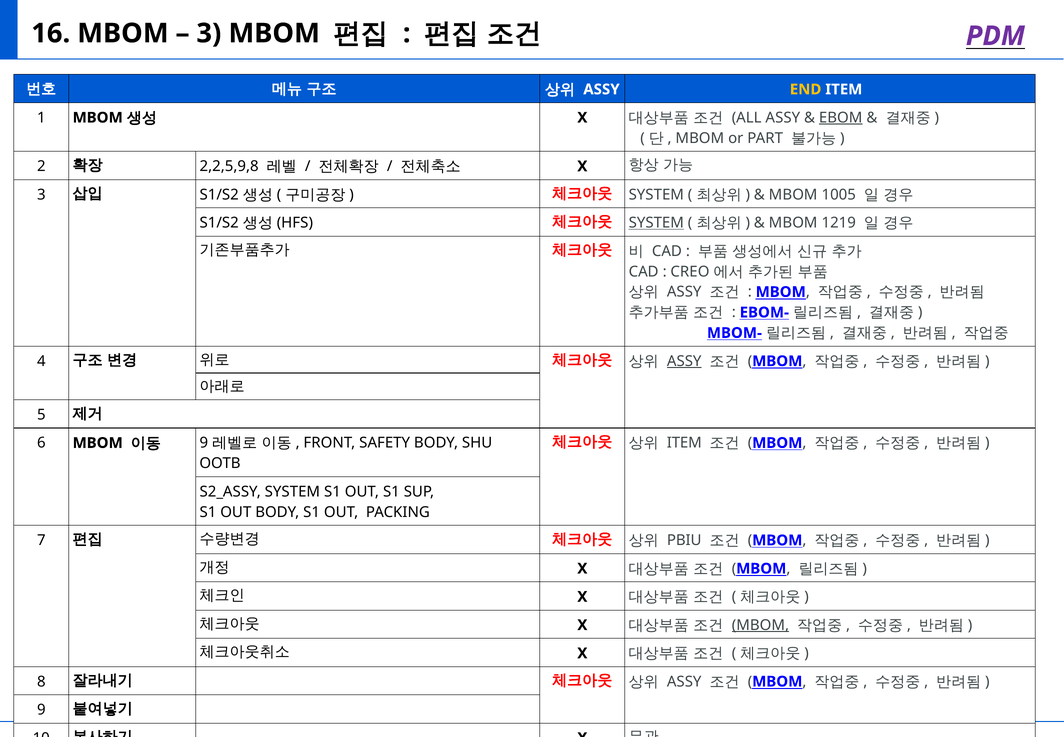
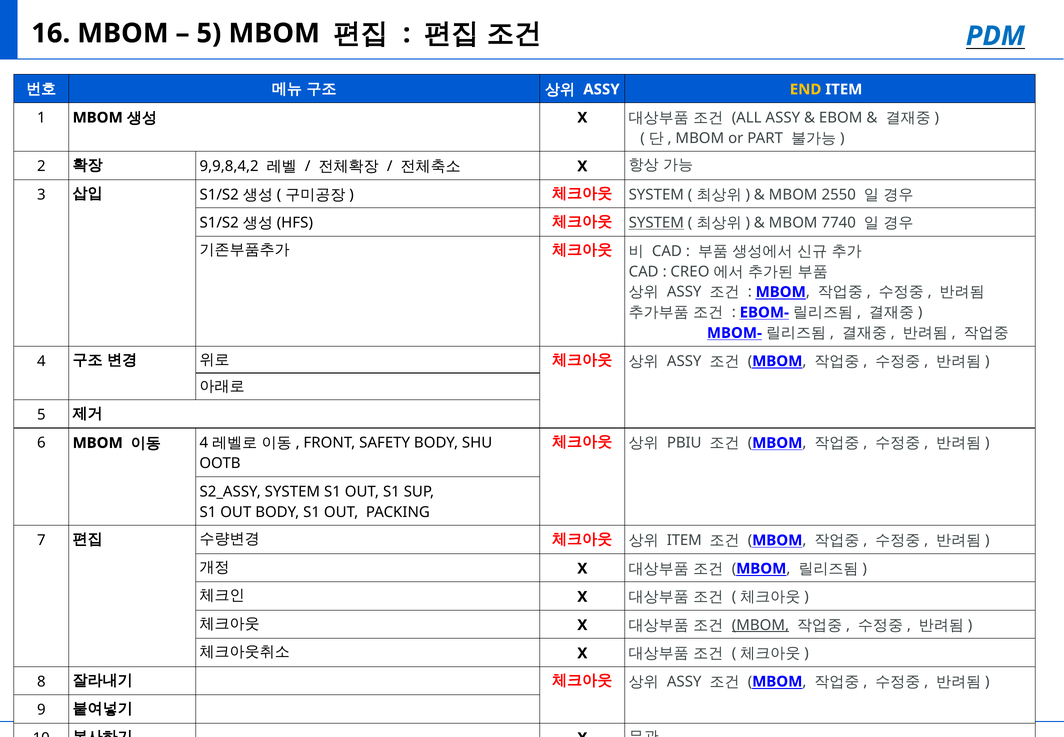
3: 3 -> 5 (209, 33)
PDM colour: purple -> blue (995, 36)
EBOM underline: present -> none (841, 118)
2,2,5,9,8: 2,2,5,9,8 -> 9,9,8,4,2 (229, 166)
1005: 1005 -> 2550 (839, 194)
1219: 1219 -> 7740 (839, 223)
ASSY underline: present -> none (684, 361)
ITEM: ITEM -> PBIU (684, 443)
9: 9 -> 4 (204, 443)
PBIU: PBIU -> ITEM (684, 540)
